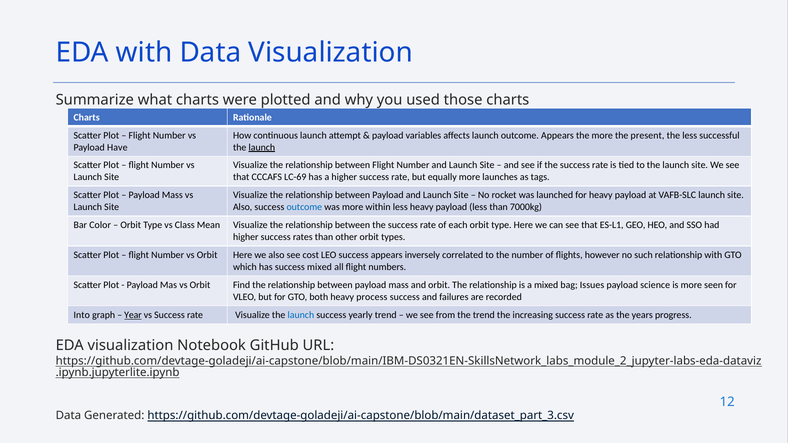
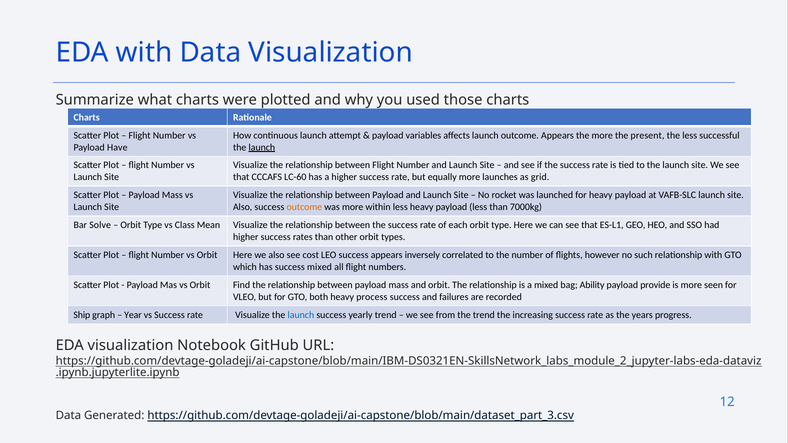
LC-69: LC-69 -> LC-60 (295, 177)
tags: tags -> grid (540, 177)
outcome colour: blue -> orange (304, 207)
Color: Color -> Solve (100, 225)
Issues: Issues -> Ability (592, 285)
science: science -> provide (655, 285)
Into: Into -> Ship (82, 315)
Year underline: present -> none (133, 315)
